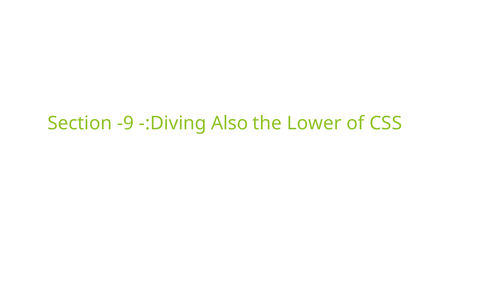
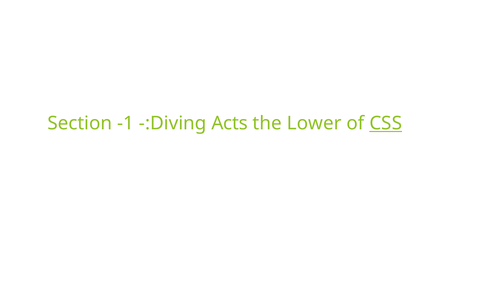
-9: -9 -> -1 (126, 124)
Also: Also -> Acts (230, 124)
CSS underline: none -> present (386, 124)
